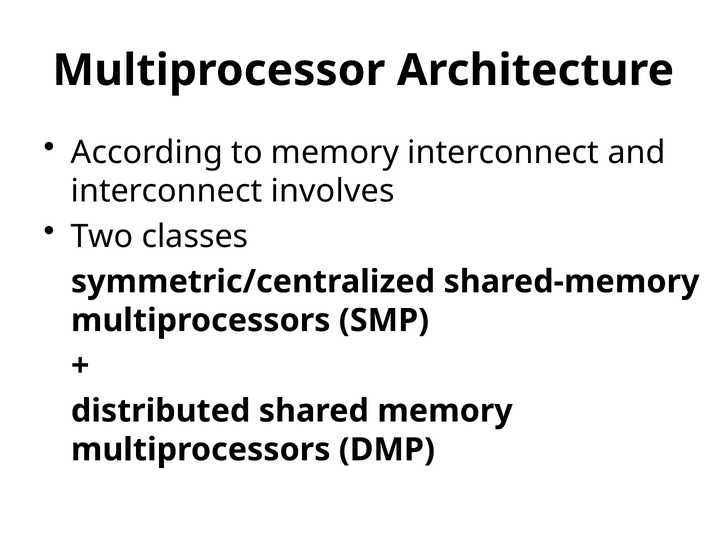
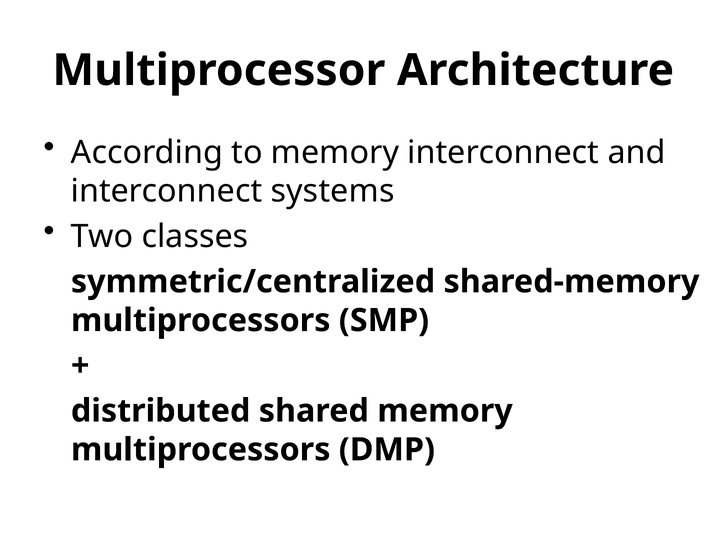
involves: involves -> systems (333, 191)
